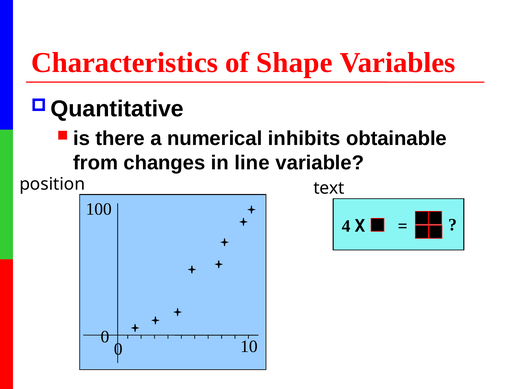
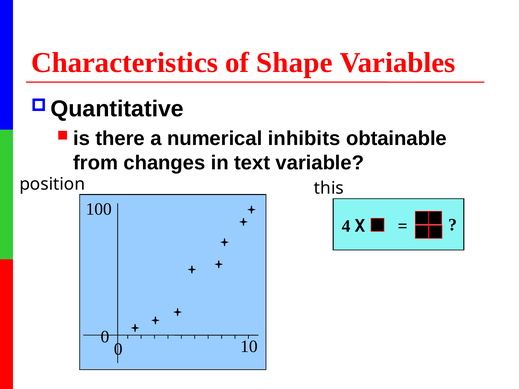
line: line -> text (252, 163)
text: text -> this (329, 188)
